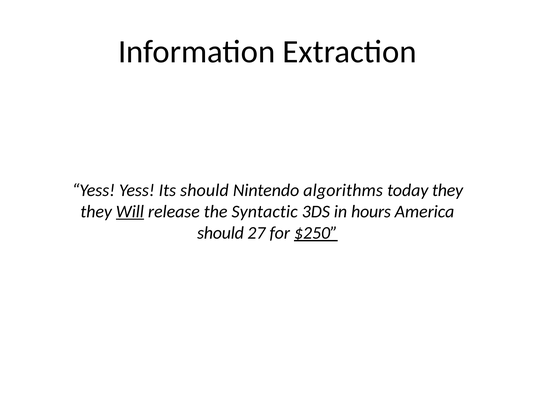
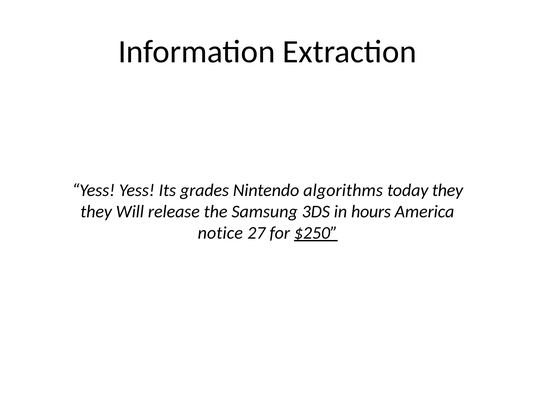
Its should: should -> grades (205, 190)
Will underline: present -> none (130, 212)
Syntactic: Syntactic -> Samsung (265, 212)
should: should -> notice (220, 233)
